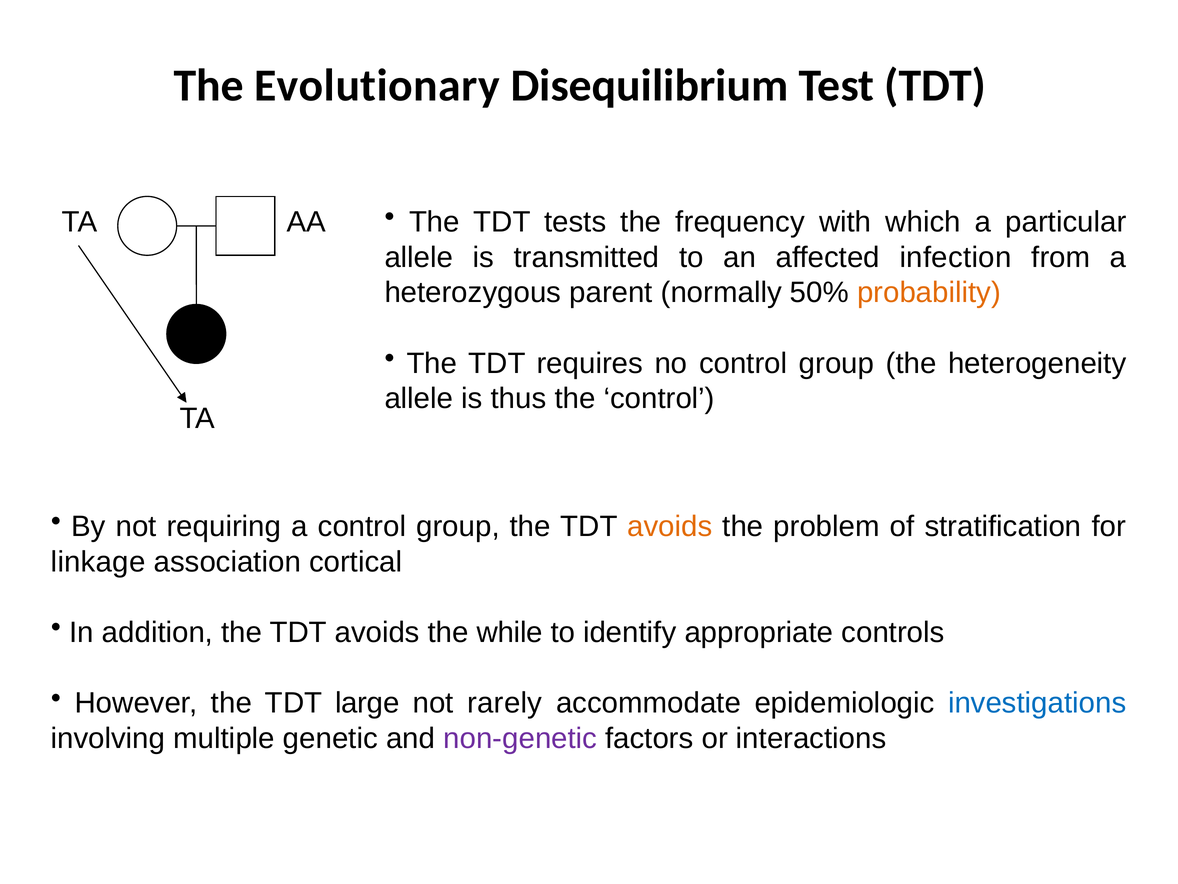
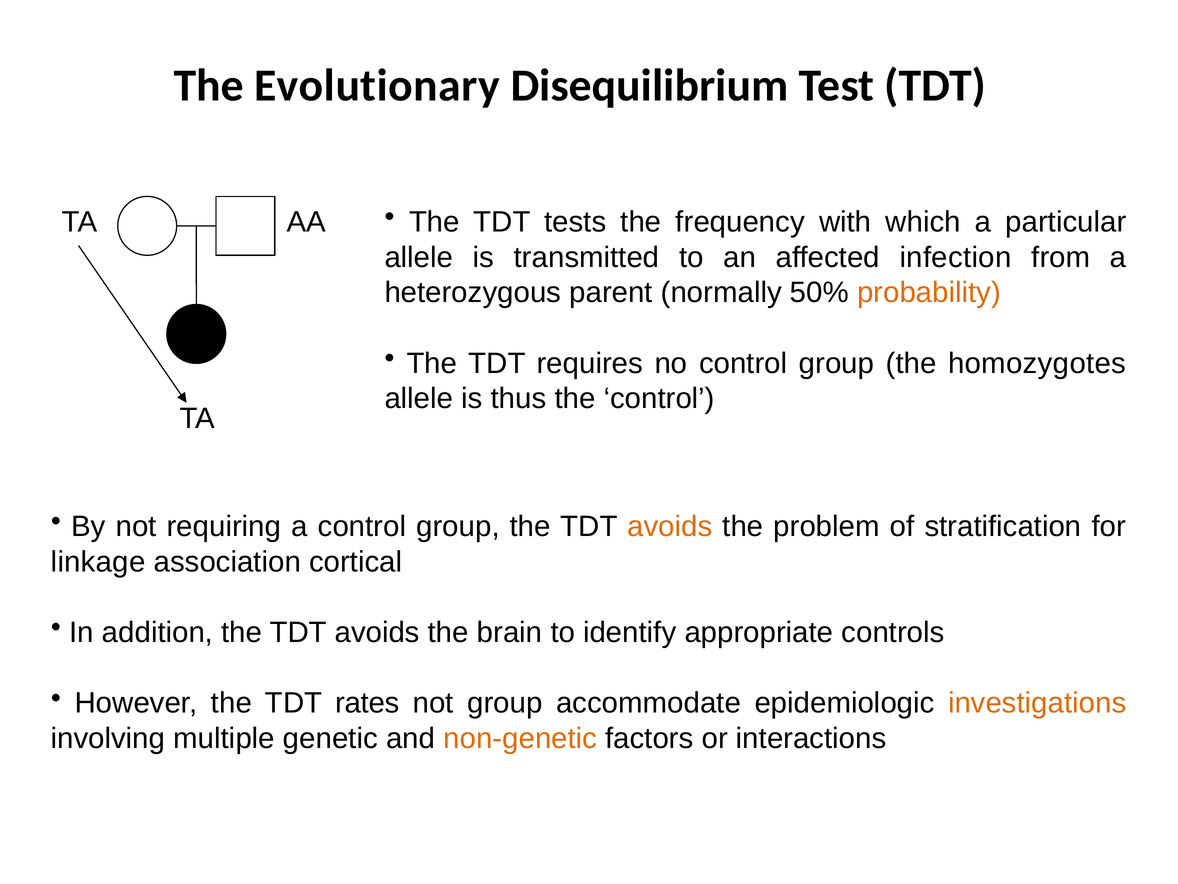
heterogeneity: heterogeneity -> homozygotes (1037, 363)
while: while -> brain (510, 632)
large: large -> rates (367, 703)
not rarely: rarely -> group (505, 703)
investigations colour: blue -> orange (1037, 703)
non-genetic colour: purple -> orange (520, 738)
